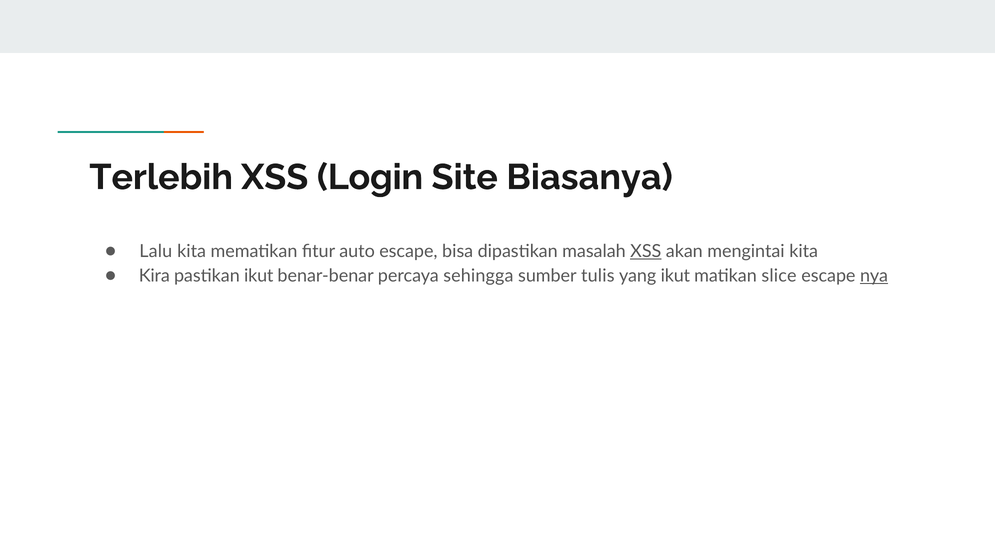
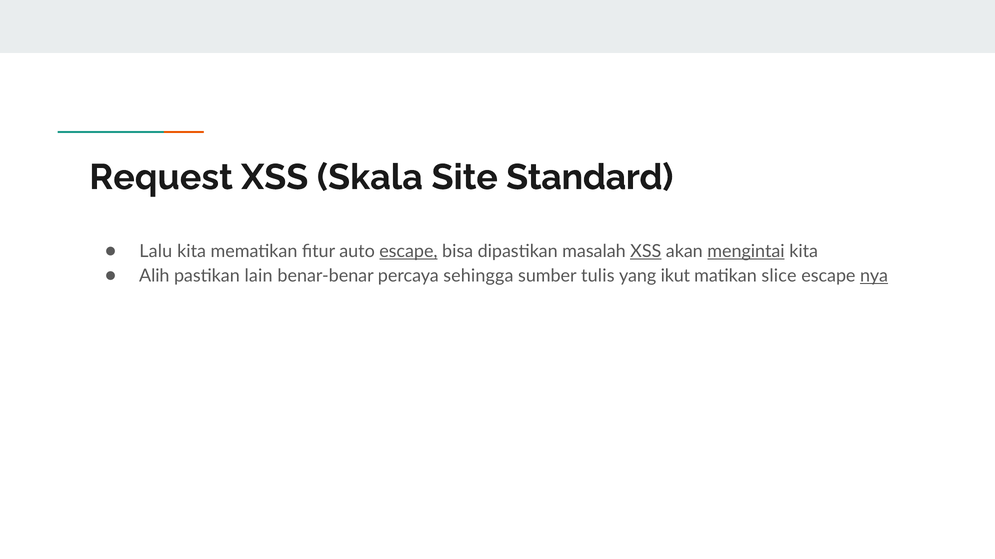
Terlebih: Terlebih -> Request (161, 178)
Login: Login -> Skala (370, 178)
Biasanya: Biasanya -> Standard (590, 178)
escape underline: none -> present (408, 251)
mengintai underline: none -> present (746, 251)
Kira: Kira -> Alih (154, 276)
pastikan ikut: ikut -> lain (259, 276)
